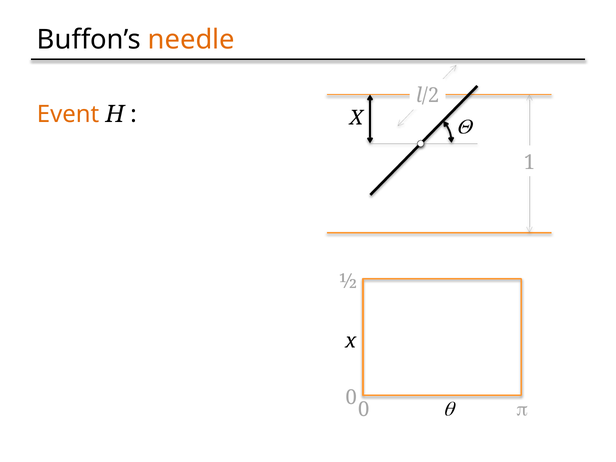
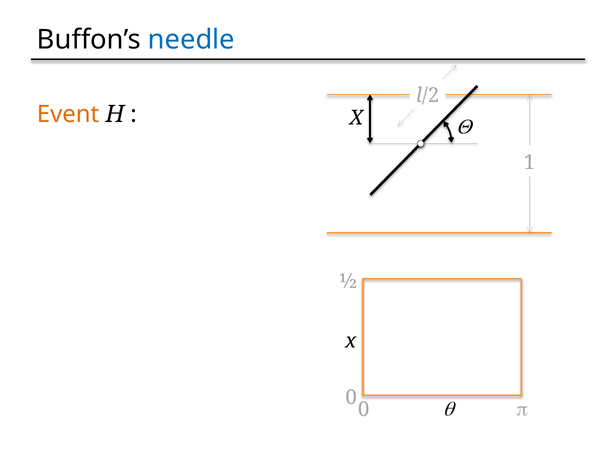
needle colour: orange -> blue (191, 40)
